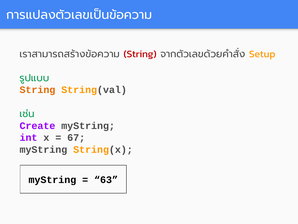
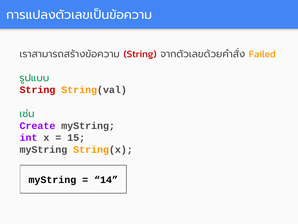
Setup: Setup -> Failed (262, 54)
String colour: orange -> red (37, 90)
67: 67 -> 15 (76, 137)
63: 63 -> 14 (106, 180)
